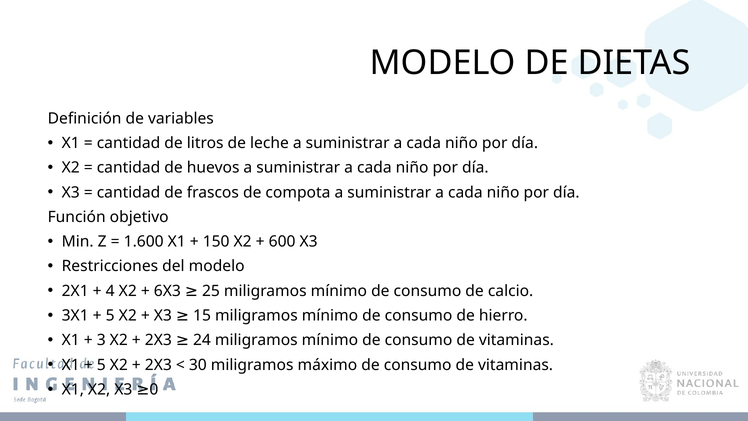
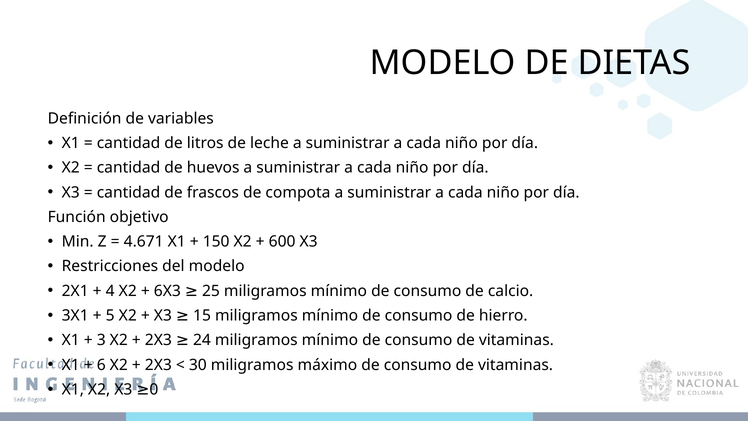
1.600: 1.600 -> 4.671 (144, 242)
5: 5 -> 6 (101, 365)
